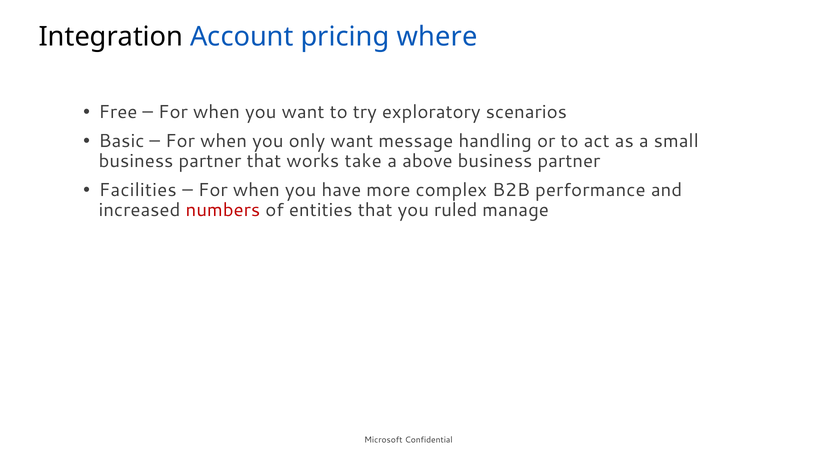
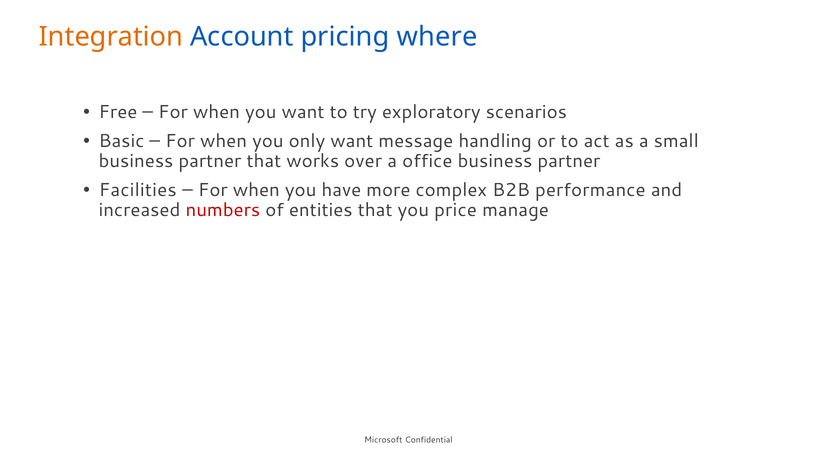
Integration colour: black -> orange (111, 37)
take: take -> over (363, 161)
above: above -> office (427, 161)
ruled: ruled -> price (456, 210)
